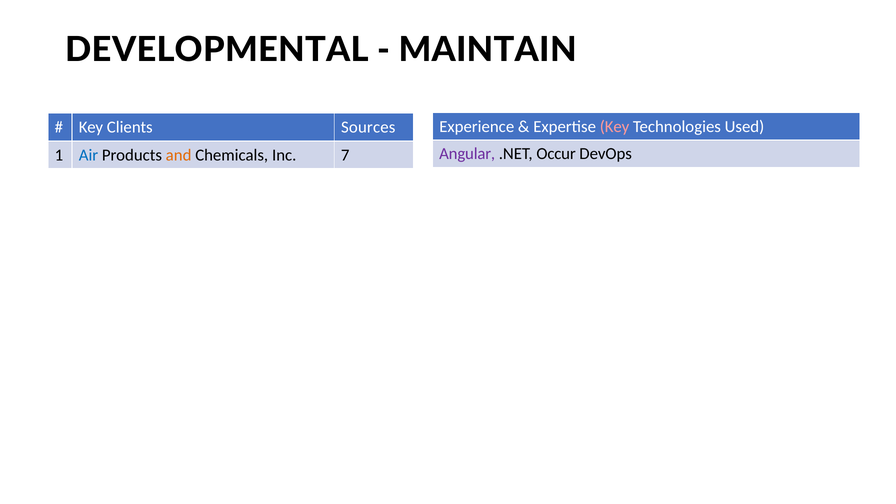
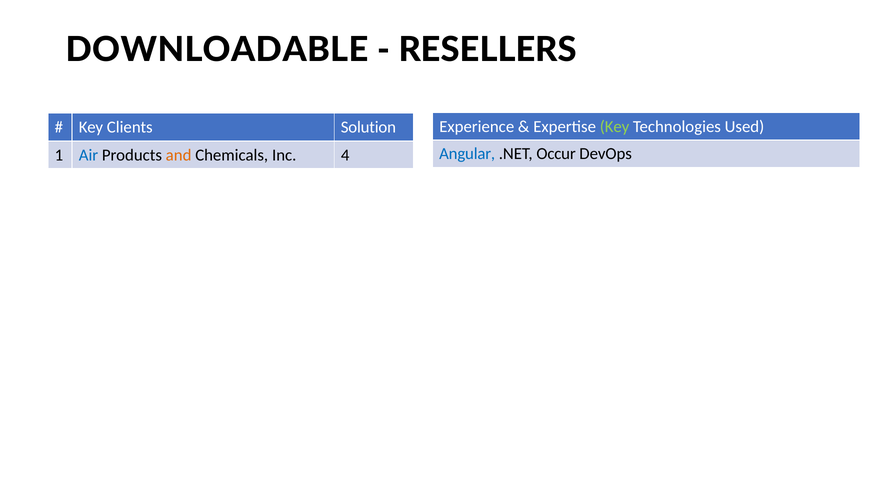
DEVELOPMENTAL: DEVELOPMENTAL -> DOWNLOADABLE (217, 50)
MAINTAIN: MAINTAIN -> RESELLERS (488, 50)
Key colour: pink -> light green (615, 127)
Sources: Sources -> Solution (368, 127)
Angular colour: purple -> blue (467, 154)
7: 7 -> 4 (345, 155)
